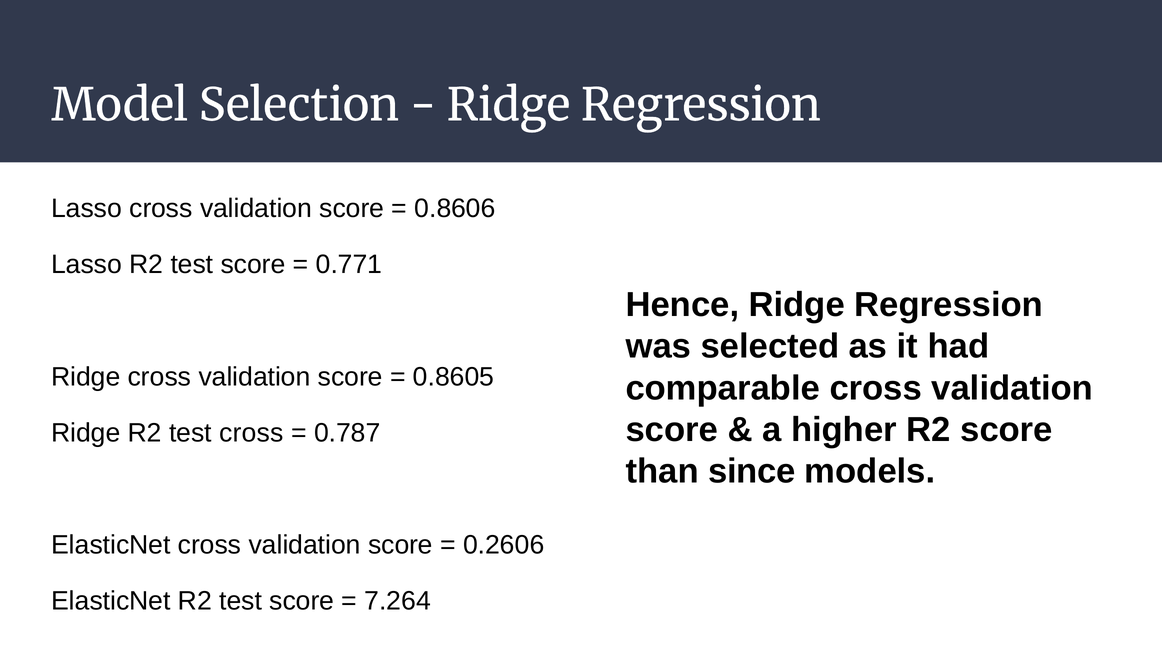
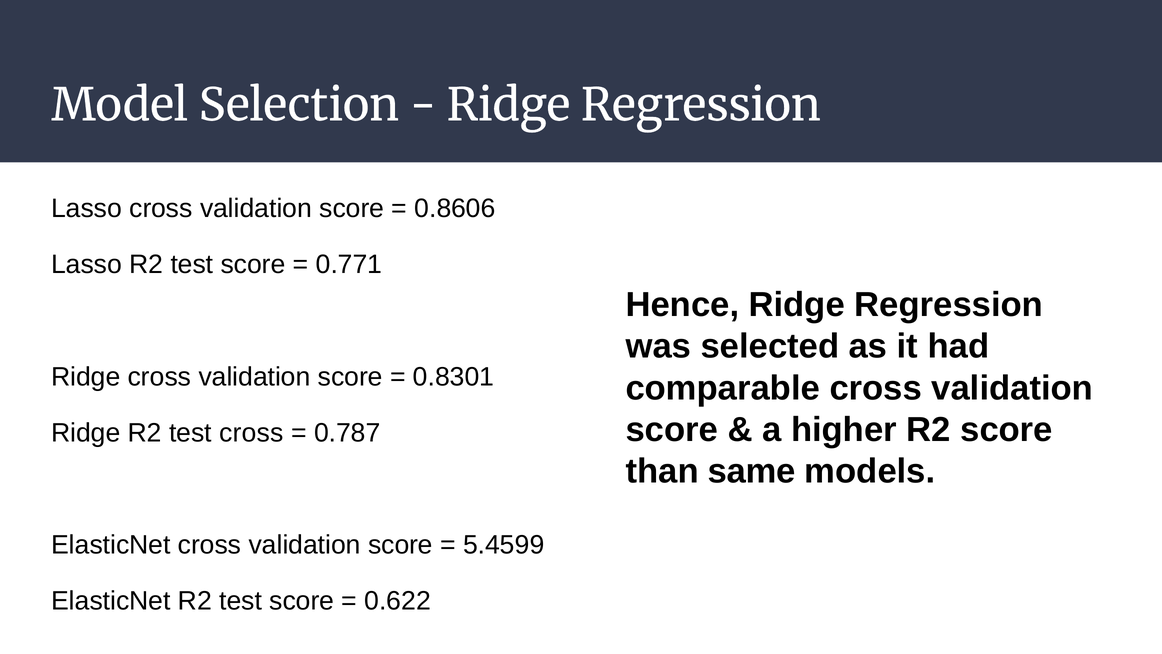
0.8605: 0.8605 -> 0.8301 (454, 377)
since: since -> same (752, 471)
0.2606: 0.2606 -> 5.4599 (504, 545)
7.264: 7.264 -> 0.622 (398, 601)
